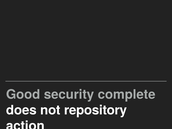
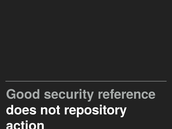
complete: complete -> reference (127, 94)
